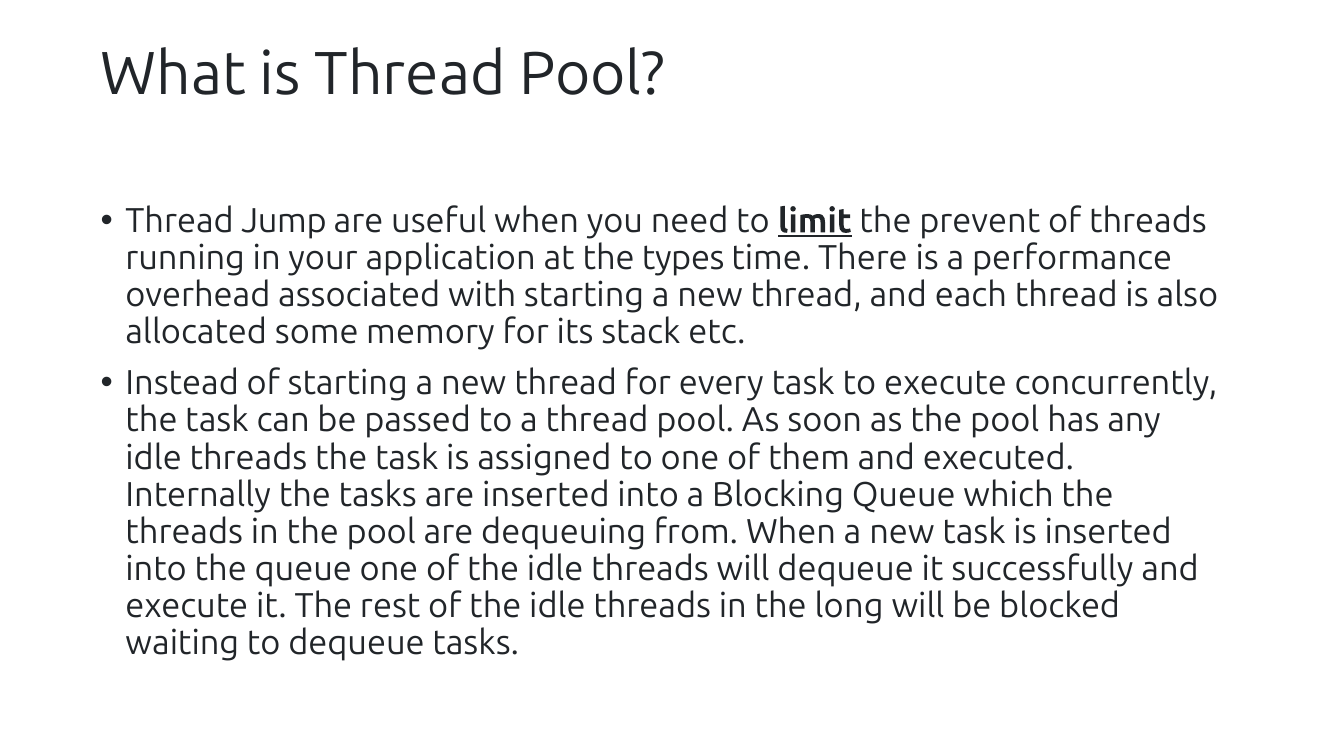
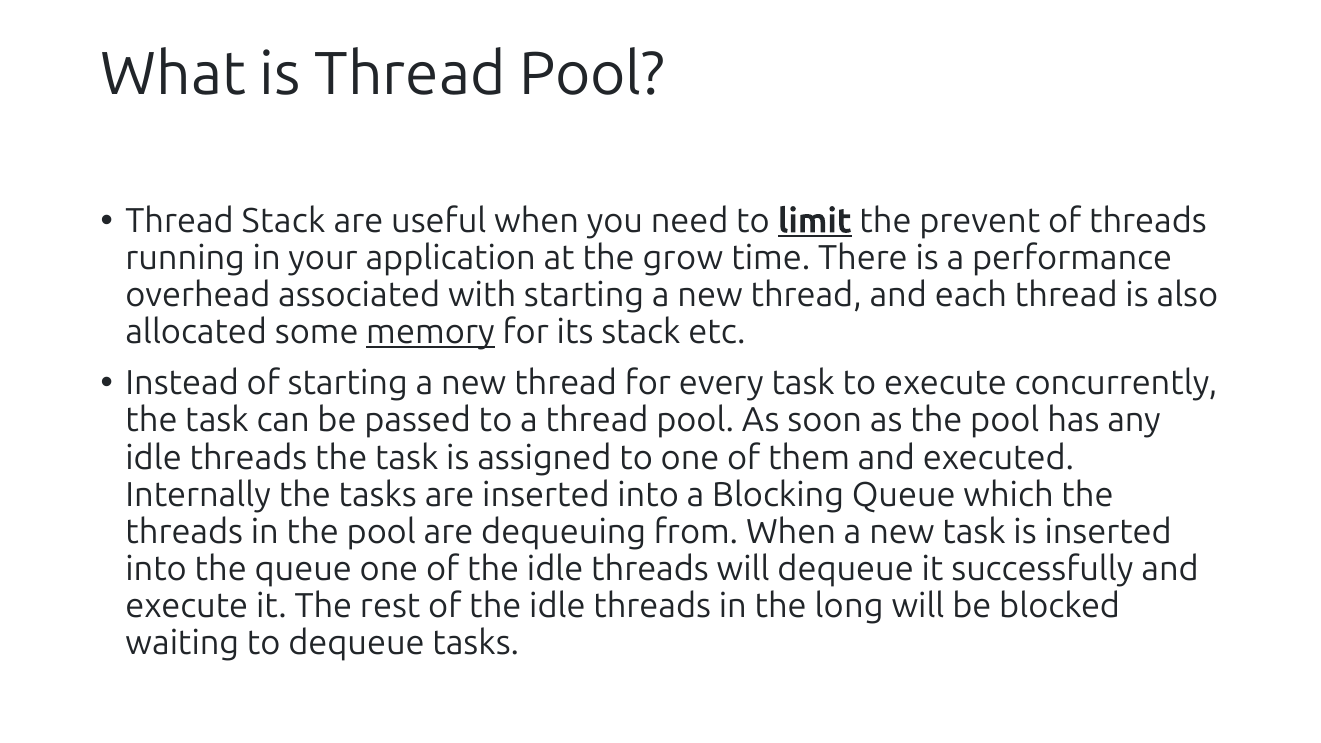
Thread Jump: Jump -> Stack (284, 221)
types: types -> grow (683, 258)
memory underline: none -> present (430, 333)
